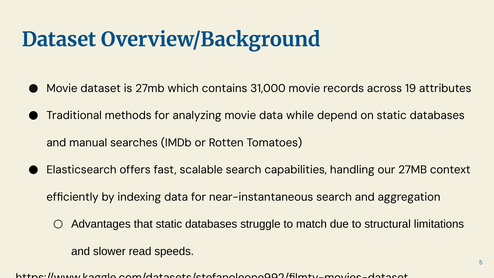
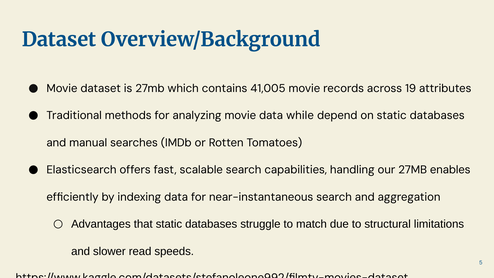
31,000: 31,000 -> 41,005 (268, 88)
context: context -> enables (450, 170)
